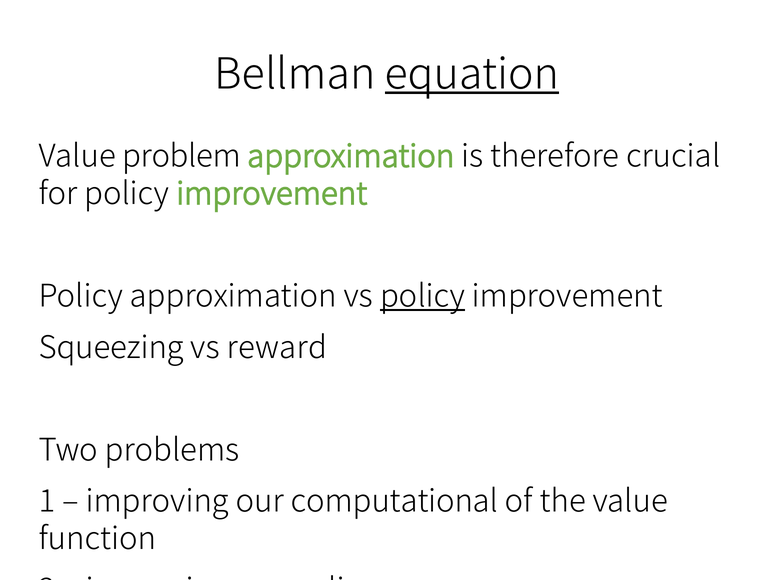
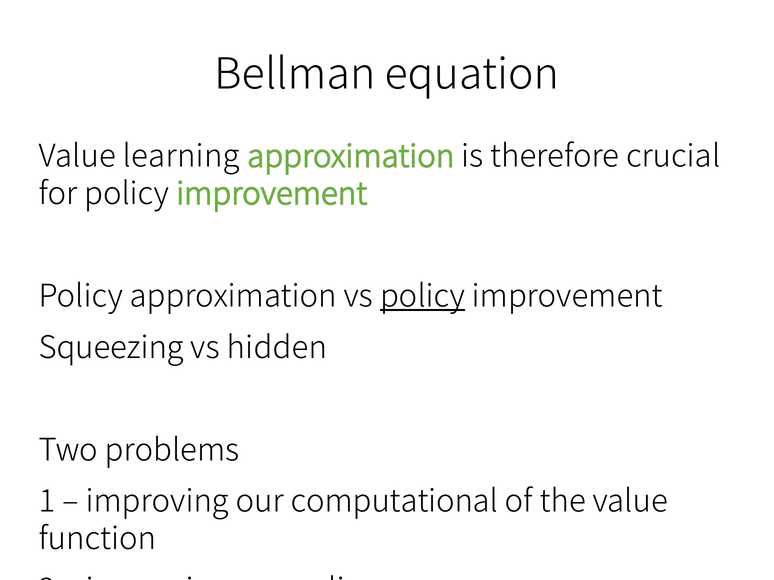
equation underline: present -> none (472, 75)
problem: problem -> learning (181, 157)
reward: reward -> hidden (277, 348)
